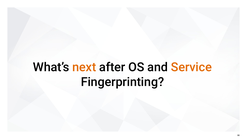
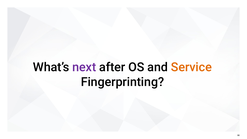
next colour: orange -> purple (84, 67)
